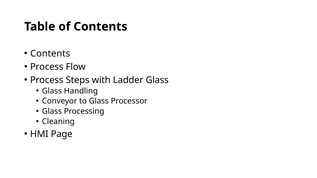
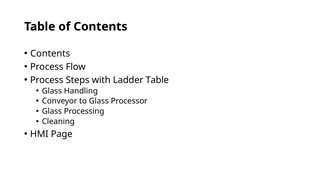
Ladder Glass: Glass -> Table (157, 80)
